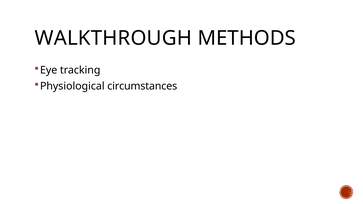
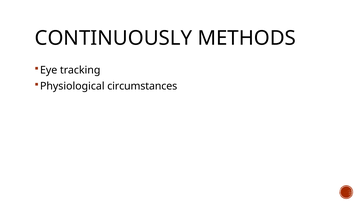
WALKTHROUGH: WALKTHROUGH -> CONTINUOUSLY (113, 38)
